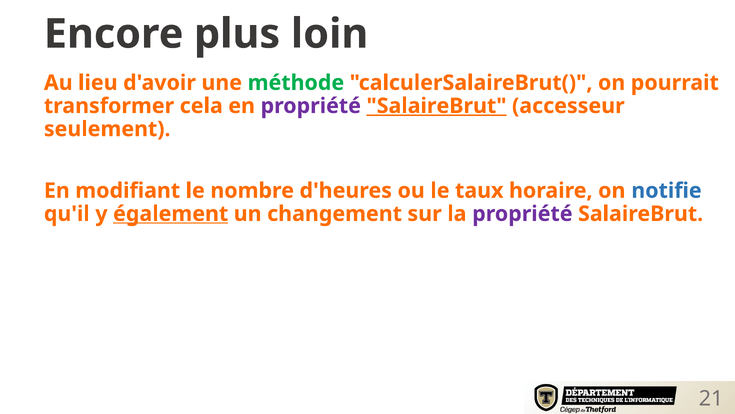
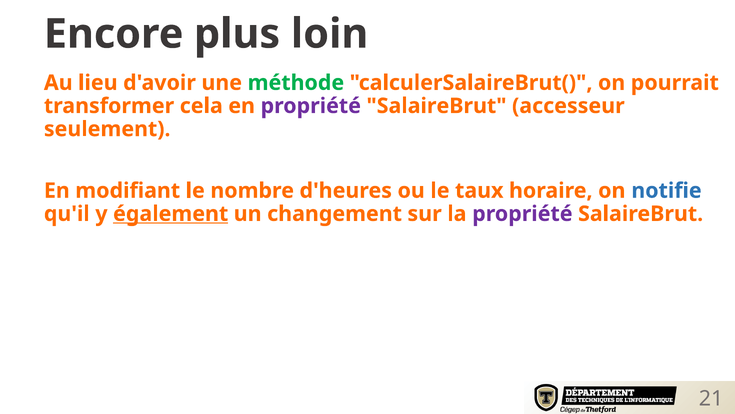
SalaireBrut underline: present -> none (436, 106)
